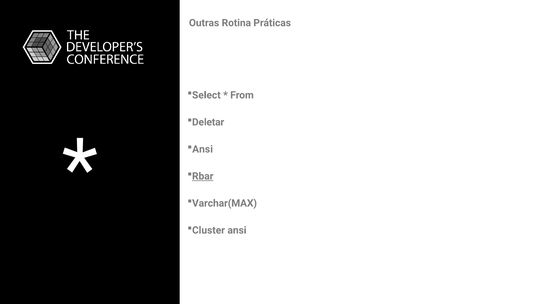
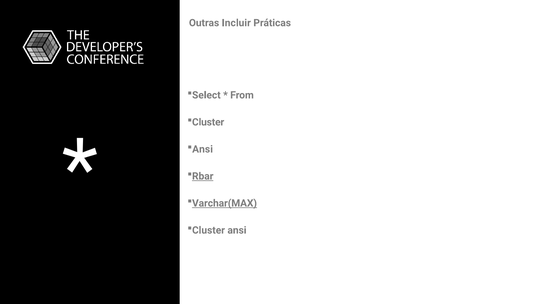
Rotina: Rotina -> Incluir (236, 23)
Deletar: Deletar -> Cluster (208, 122)
Varchar(MAX underline: none -> present (225, 203)
